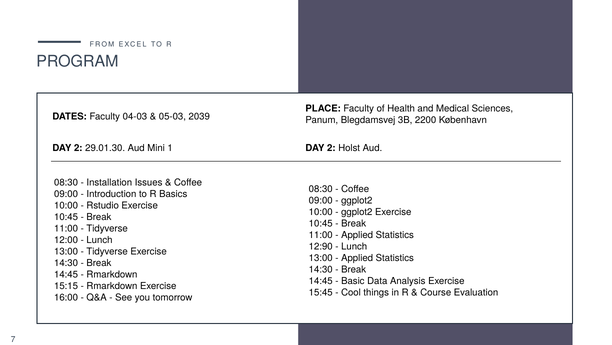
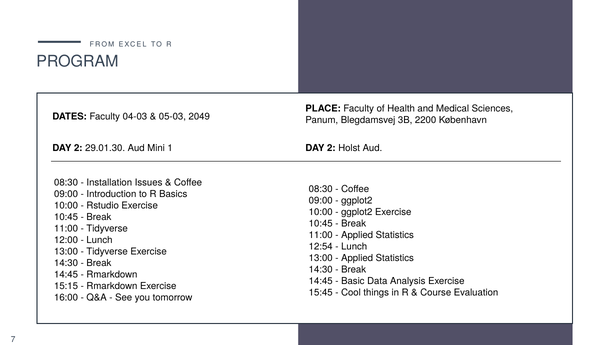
2039: 2039 -> 2049 (199, 116)
12:90: 12:90 -> 12:54 (321, 246)
